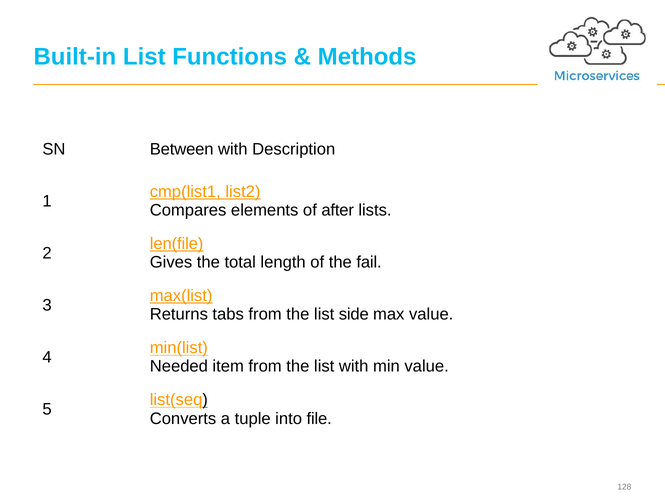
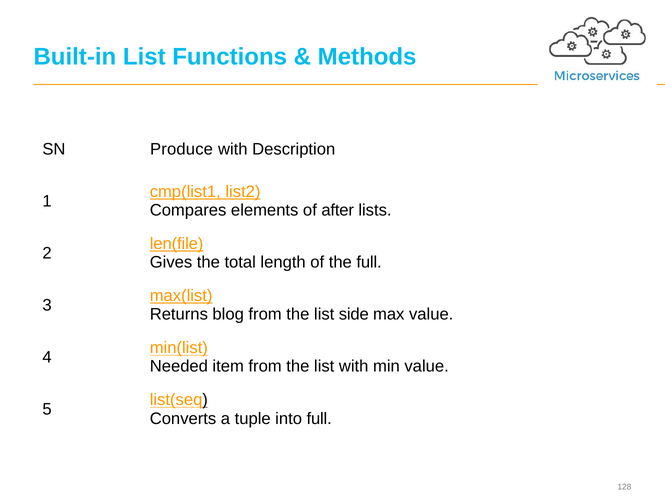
Between: Between -> Produce (182, 149)
the fail: fail -> full (369, 262)
tabs: tabs -> blog (228, 314)
into file: file -> full (319, 418)
